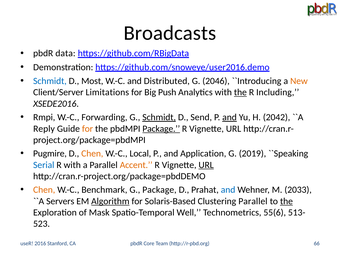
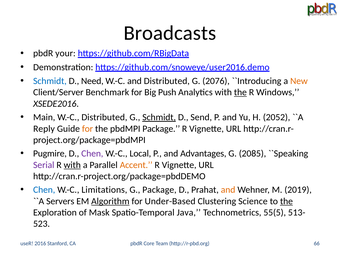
data: data -> your (65, 53)
Most: Most -> Need (92, 81)
2046: 2046 -> 2076 (216, 81)
Limitations: Limitations -> Benchmark (107, 92)
Including: Including -> Windows (278, 92)
Rmpi: Rmpi -> Main (44, 117)
W.-C Forwarding: Forwarding -> Distributed (104, 117)
and underline: present -> none (230, 117)
2042: 2042 -> 2052 (277, 117)
Package underline: present -> none (161, 129)
Chen colour: orange -> purple (92, 154)
Application: Application -> Advantages (203, 154)
2019: 2019 -> 2085 (253, 154)
Serial colour: blue -> purple (44, 165)
with underline: none -> present (72, 165)
URL underline: present -> none (206, 165)
Chen colour: orange -> blue (44, 190)
Benchmark: Benchmark -> Limitations (104, 190)
and colour: blue -> orange (228, 190)
2033: 2033 -> 2019 (298, 190)
Solaris-Based: Solaris-Based -> Under-Based (170, 201)
Clustering Parallel: Parallel -> Science (253, 201)
Well: Well -> Java (189, 213)
55(6: 55(6 -> 55(5 (275, 213)
